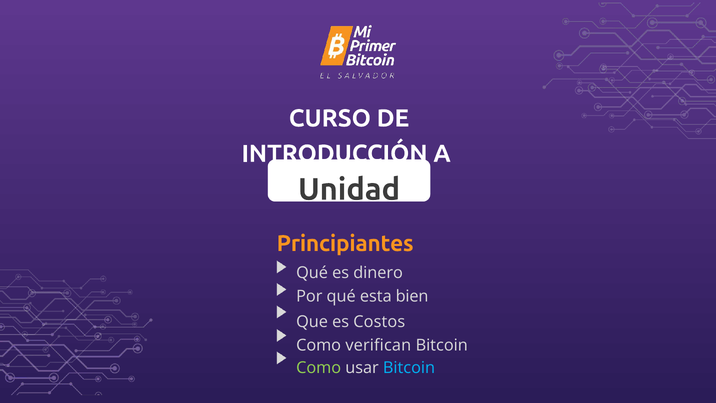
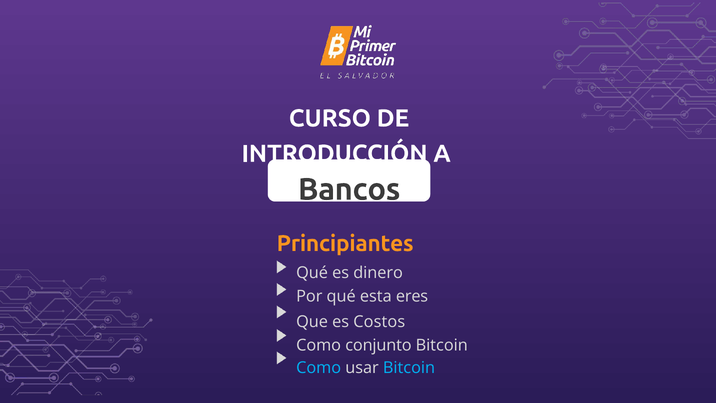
Unidad: Unidad -> Bancos (349, 189)
bien: bien -> eres (412, 296)
verifican: verifican -> conjunto (378, 345)
Como colour: light green -> light blue (319, 368)
